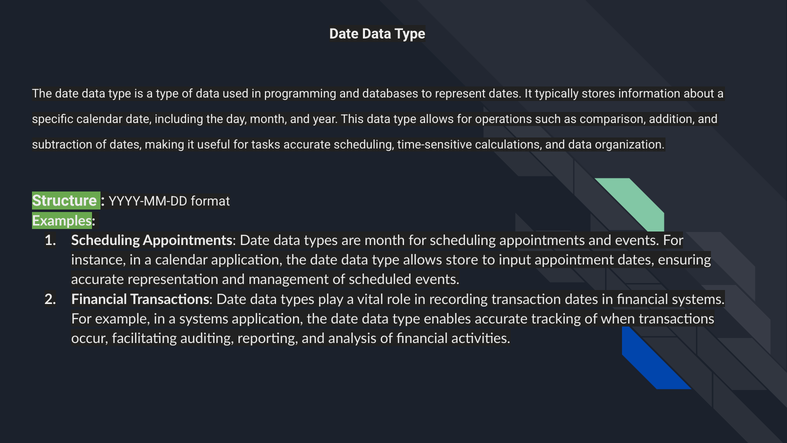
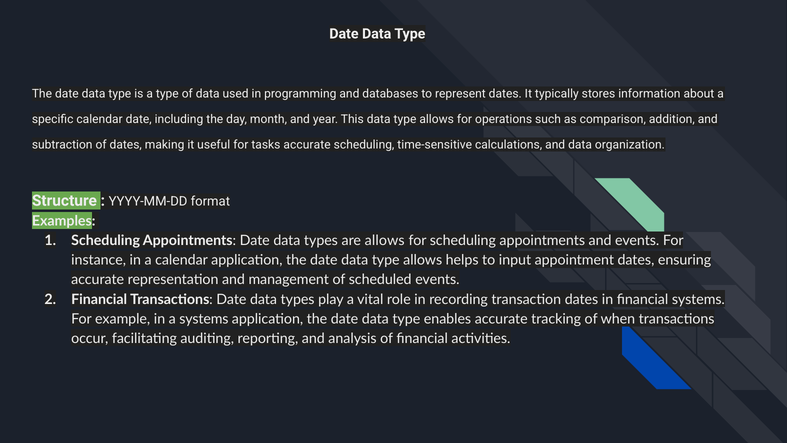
are month: month -> allows (385, 241)
store: store -> helps (462, 260)
